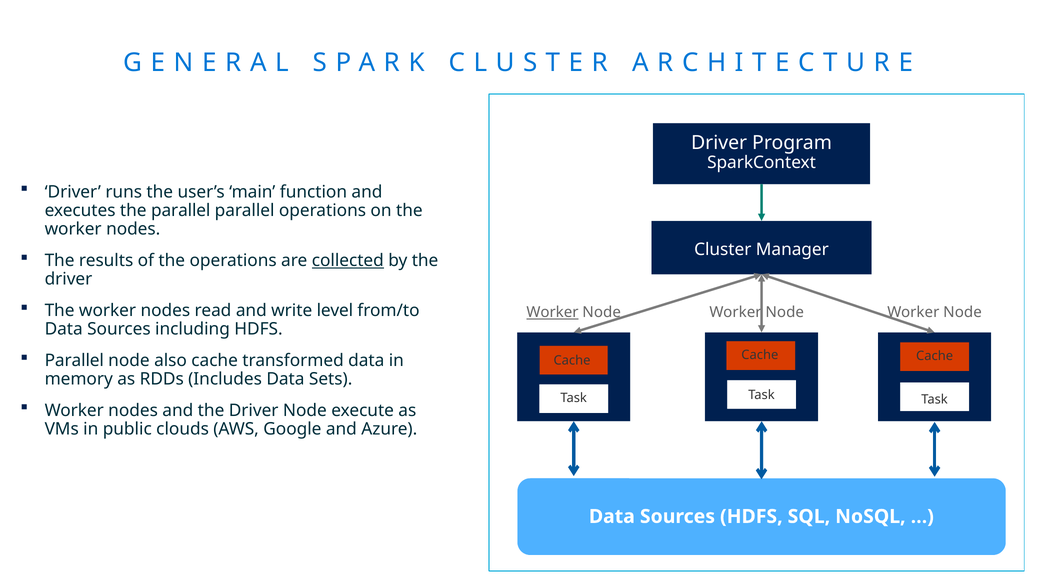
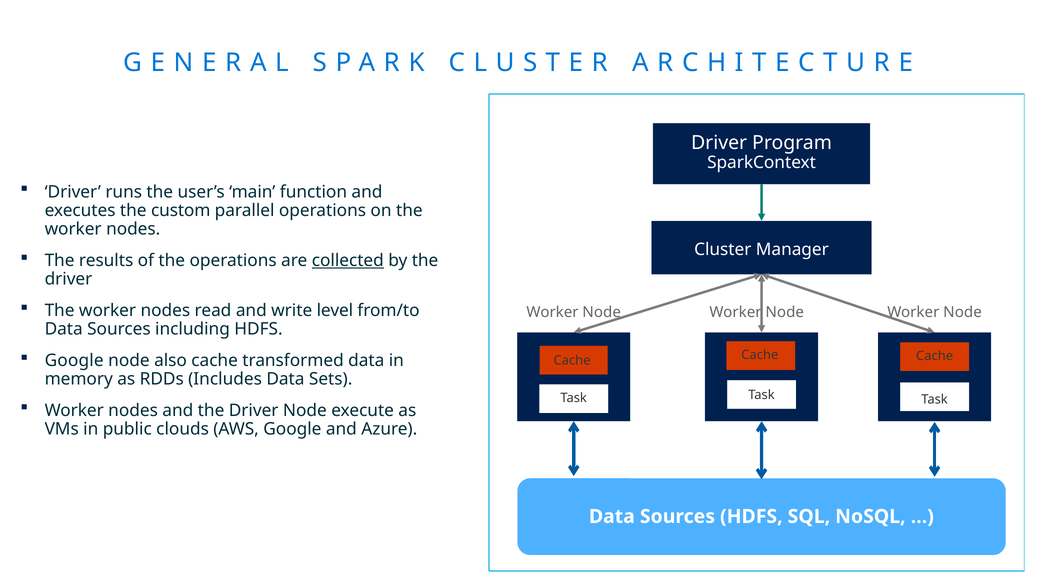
the parallel: parallel -> custom (181, 211)
Worker underline: present -> none (552, 313)
Parallel: Parallel -> Google (74, 361)
